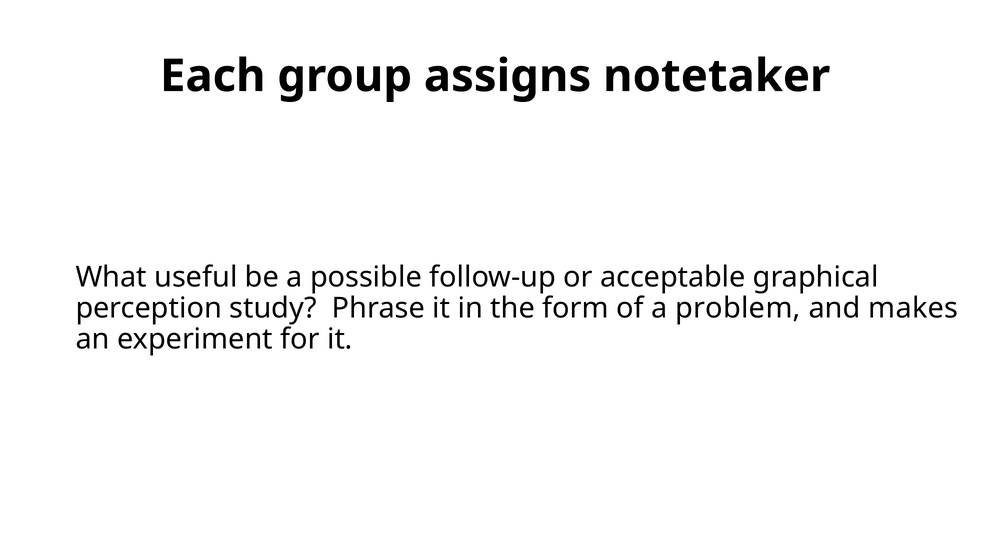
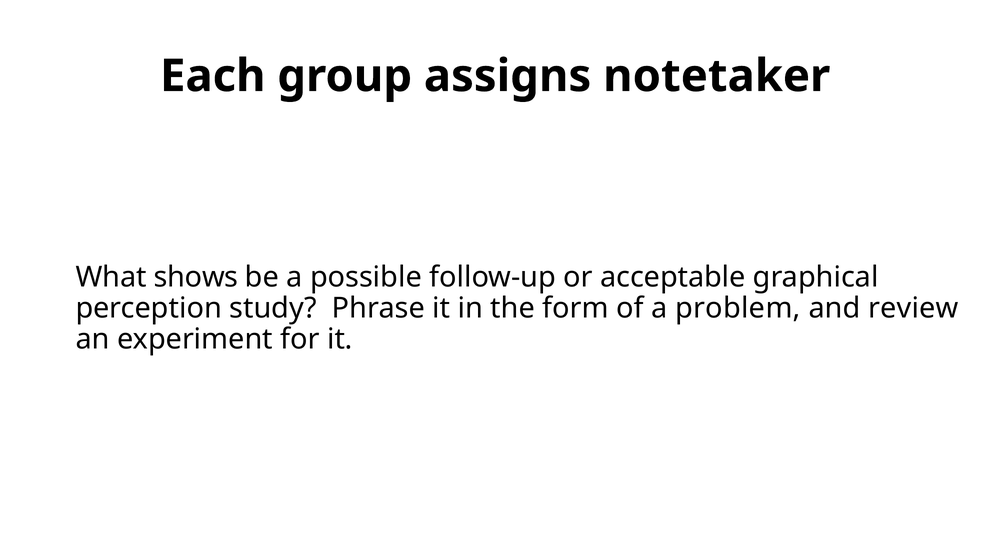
useful: useful -> shows (196, 277)
makes: makes -> review (913, 308)
